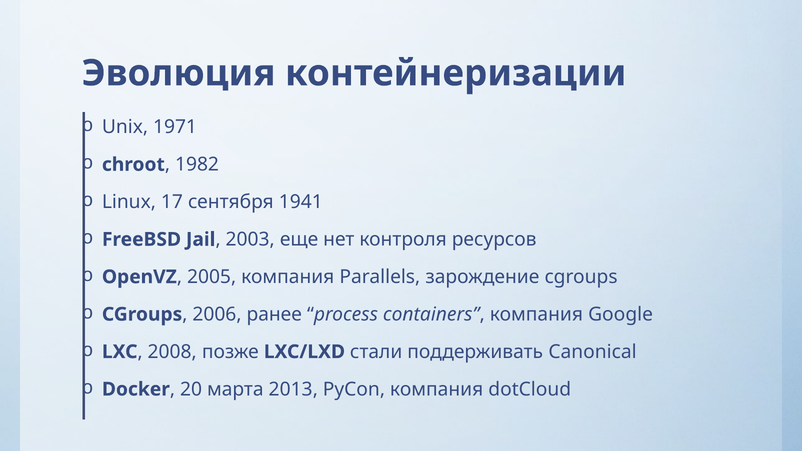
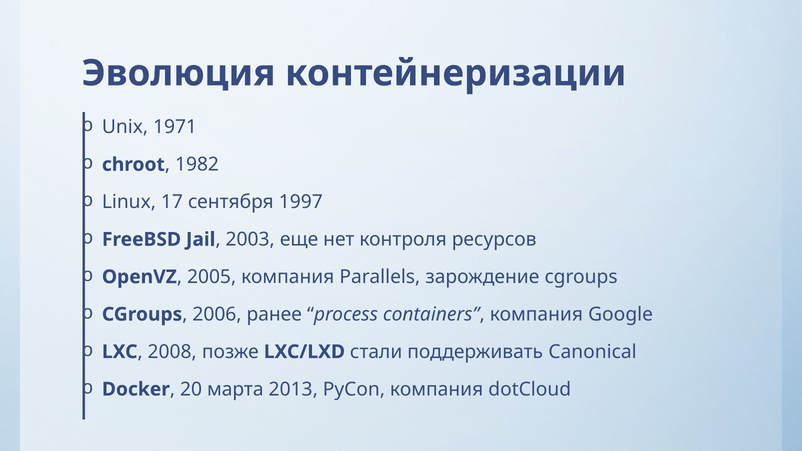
1941: 1941 -> 1997 (301, 202)
